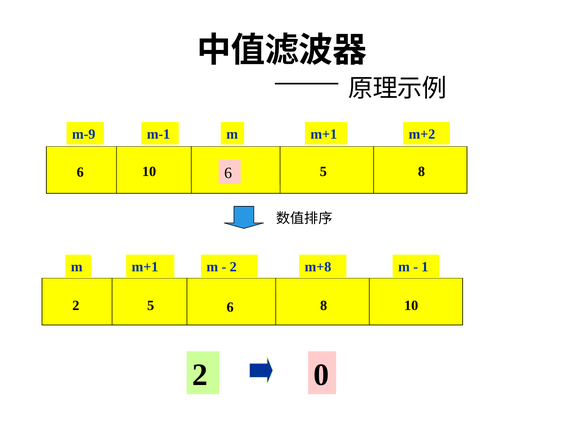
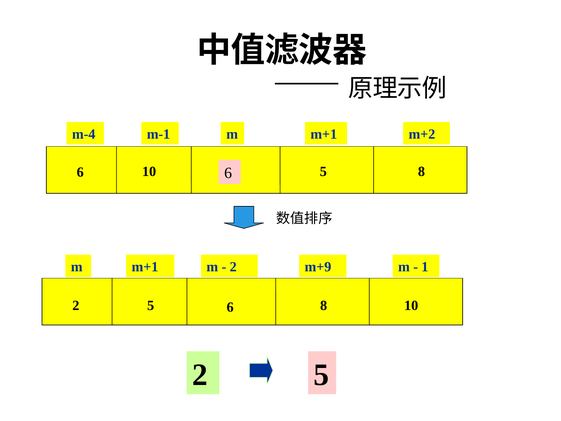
m-9: m-9 -> m-4 (84, 134)
m+8: m+8 -> m+9 (318, 267)
0: 0 -> 5 (321, 375)
